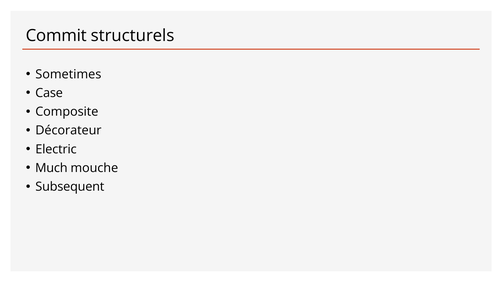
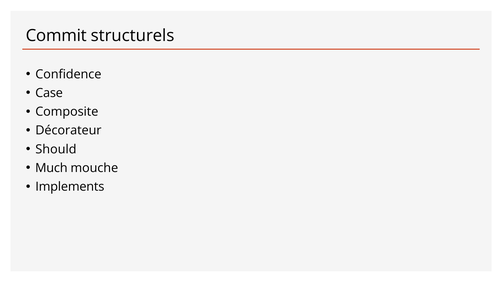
Sometimes: Sometimes -> Confidence (68, 74)
Electric: Electric -> Should (56, 149)
Subsequent: Subsequent -> Implements (70, 187)
